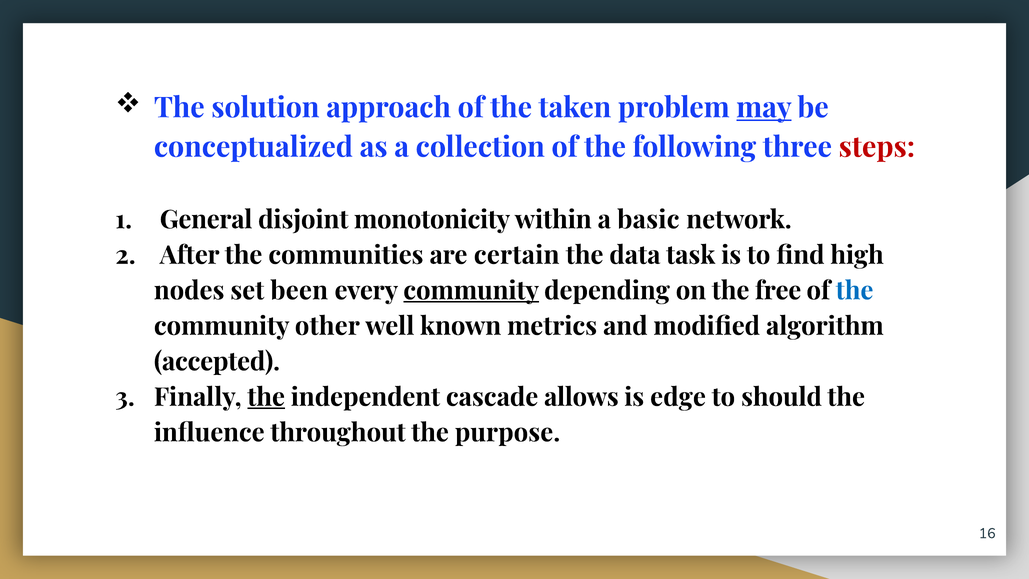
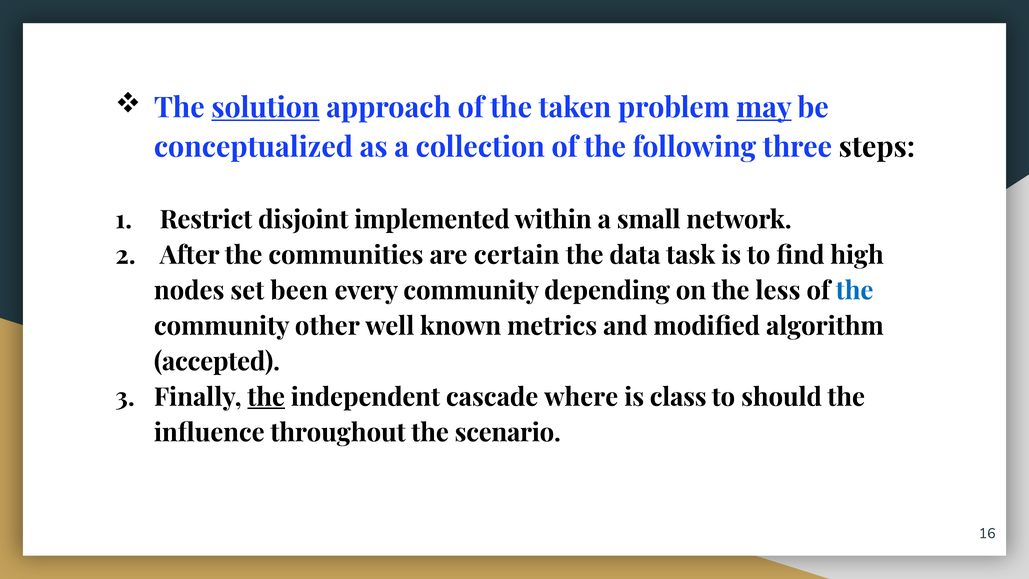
solution underline: none -> present (265, 108)
steps colour: red -> black (877, 147)
General: General -> Restrict (206, 220)
monotonicity: monotonicity -> implemented (432, 220)
basic: basic -> small (649, 220)
community underline: present -> none (471, 291)
free: free -> less (778, 291)
allows: allows -> where (581, 397)
edge: edge -> class (678, 397)
purpose: purpose -> scenario (508, 433)
